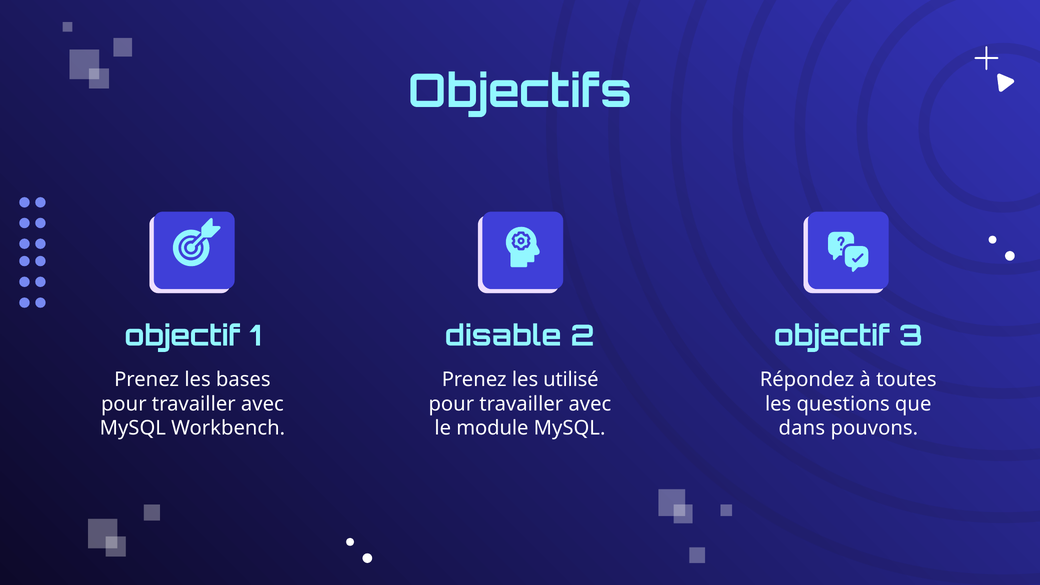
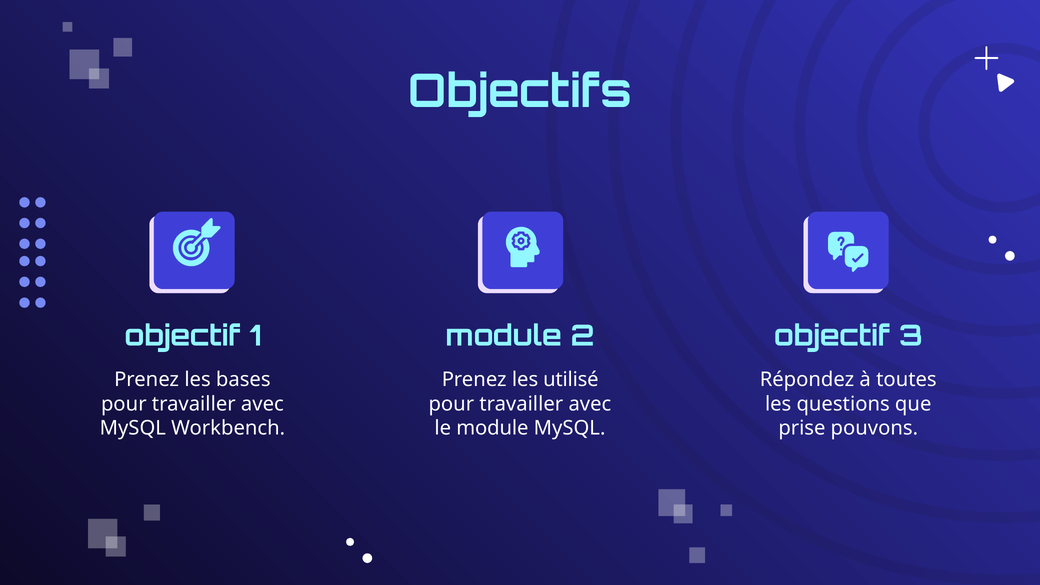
disable: disable -> module (504, 336)
dans: dans -> prise (802, 428)
